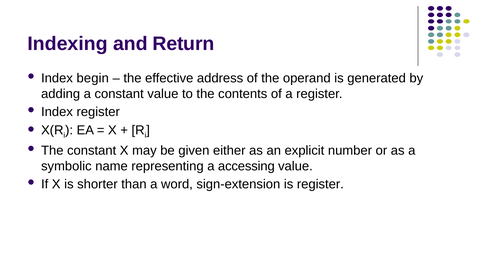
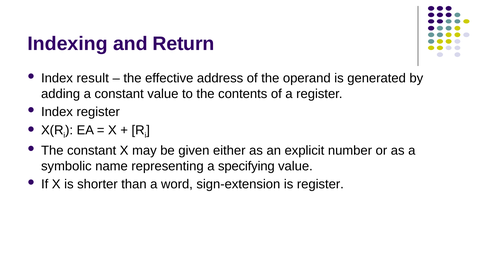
begin: begin -> result (93, 78)
accessing: accessing -> specifying (246, 166)
